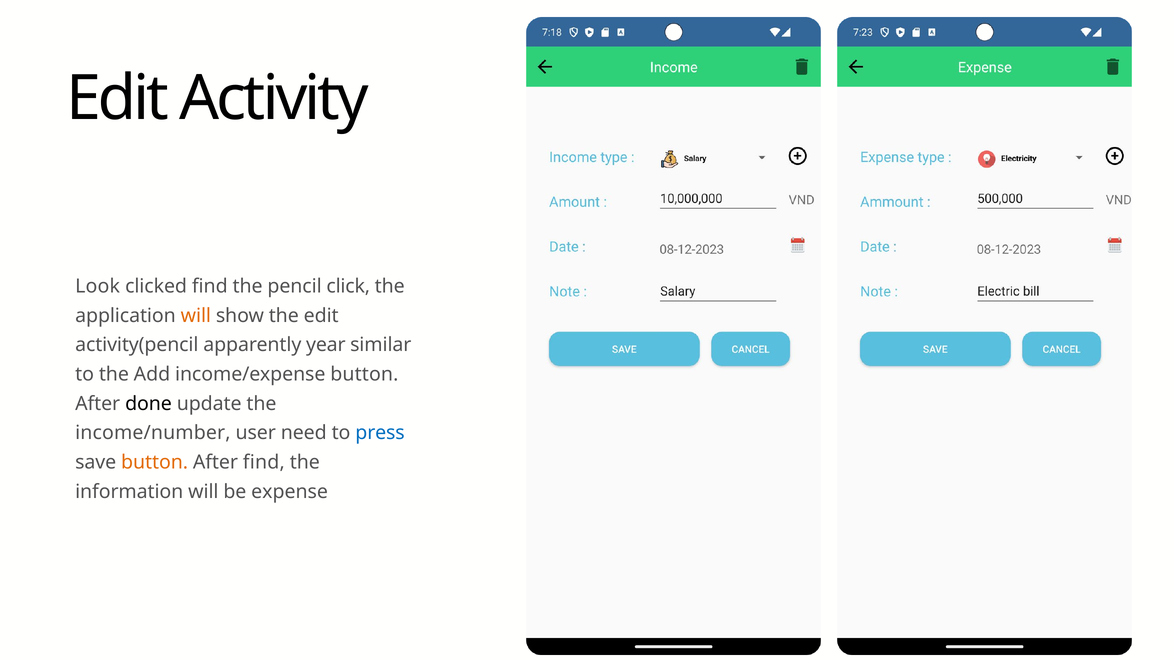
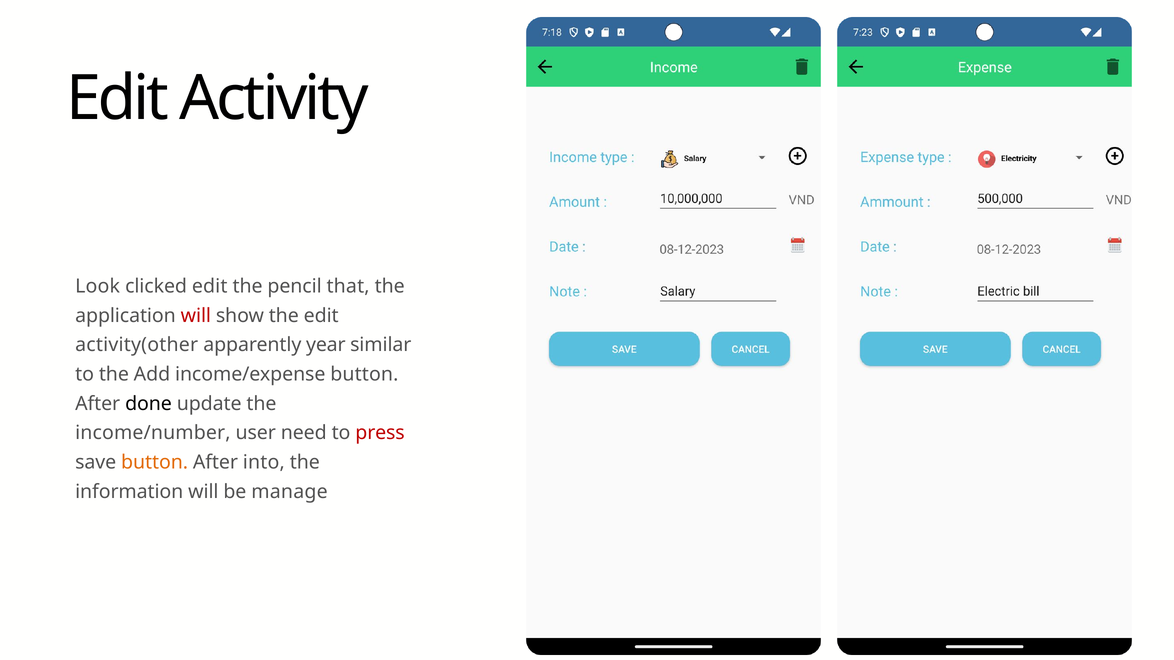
clicked find: find -> edit (210, 287)
click: click -> that (348, 287)
will colour: orange -> red (196, 316)
activity(pencil: activity(pencil -> activity(other (137, 345)
press colour: blue -> red (380, 433)
After find: find -> into (264, 463)
expense: expense -> manage (289, 492)
